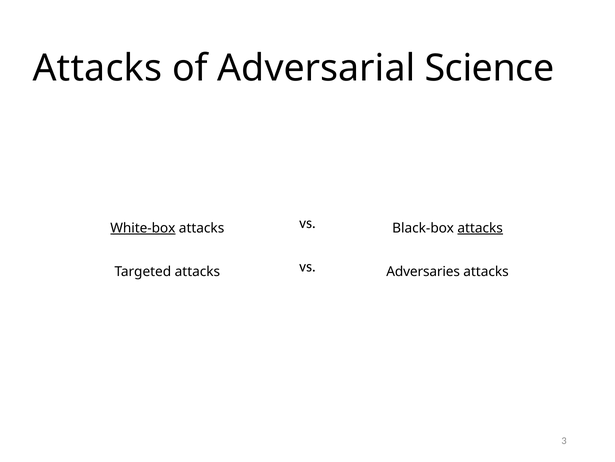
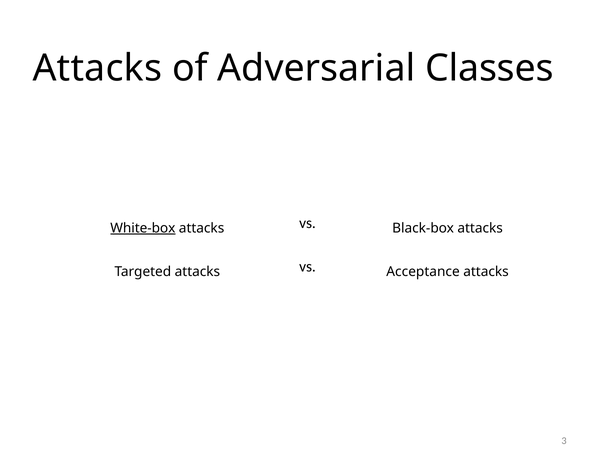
Science: Science -> Classes (489, 68)
attacks underline: present -> none (480, 228)
Adversaries: Adversaries -> Acceptance (423, 271)
